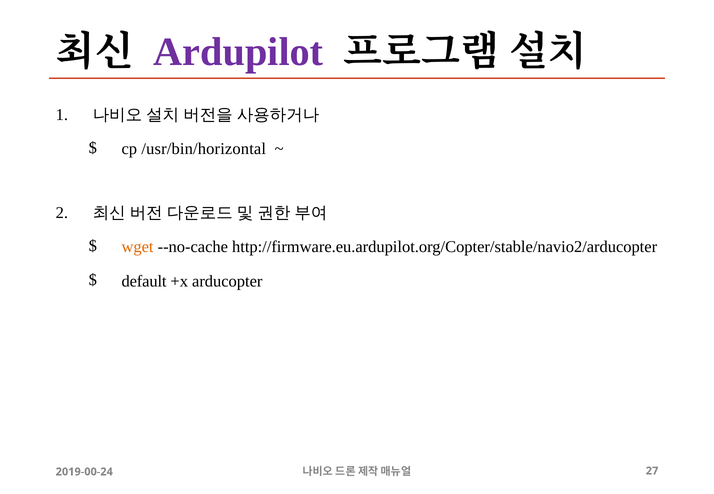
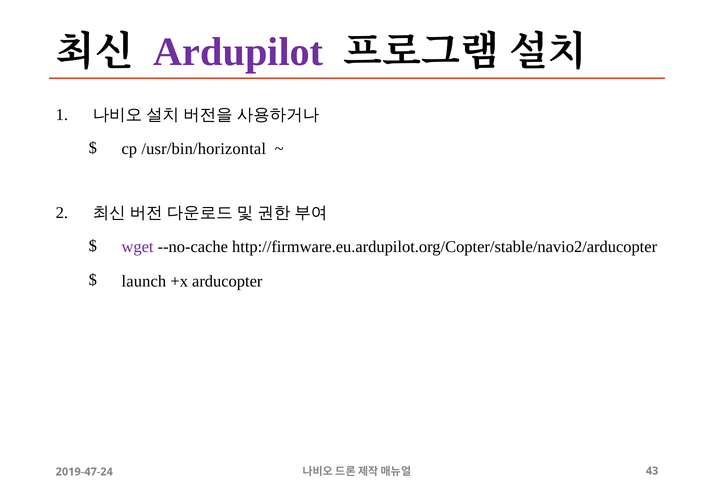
wget colour: orange -> purple (138, 247)
default: default -> launch (144, 281)
2019-00-24: 2019-00-24 -> 2019-47-24 (84, 472)
27: 27 -> 43 (652, 471)
